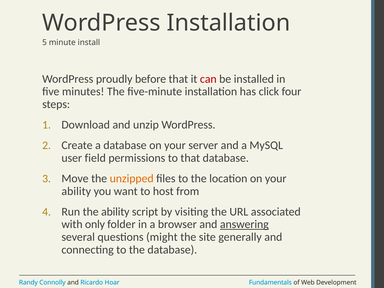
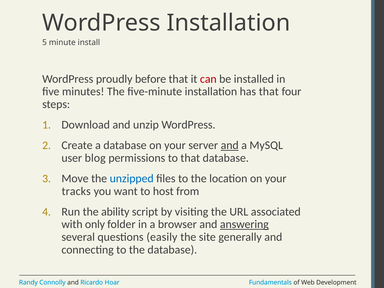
has click: click -> that (269, 92)
and underline: none -> present (230, 145)
field: field -> blog (95, 158)
unzipped colour: orange -> blue (132, 178)
ability: ability -> tracks (76, 191)
might: might -> easily (162, 237)
